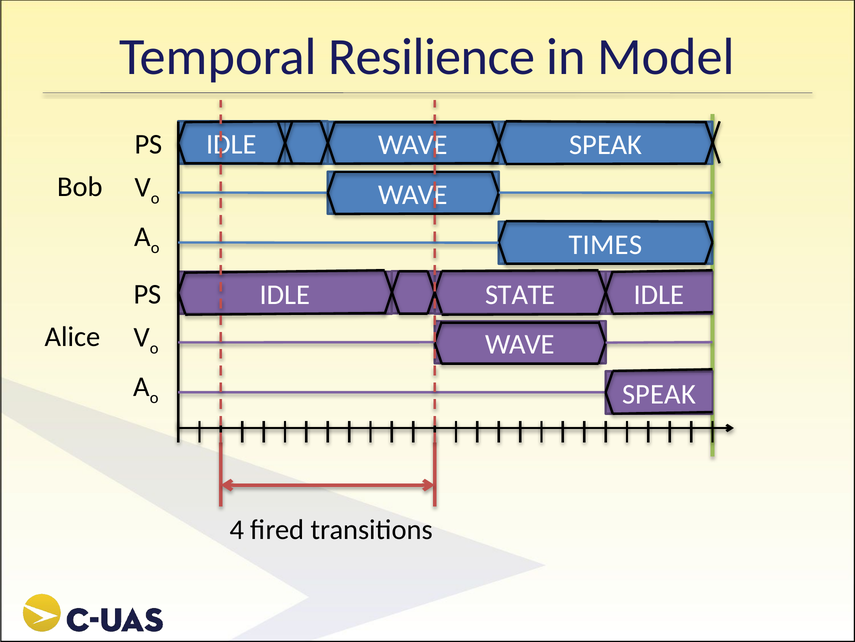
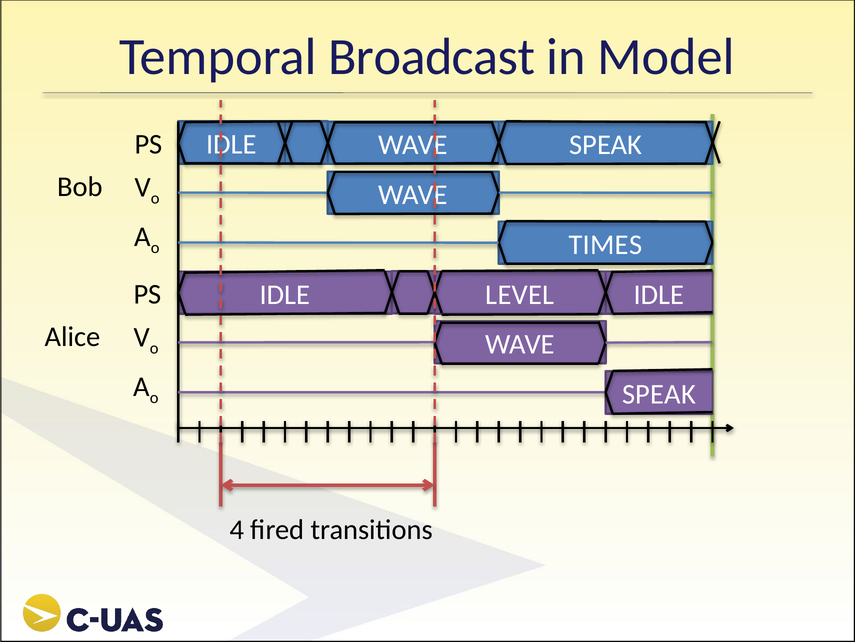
Resilience: Resilience -> Broadcast (432, 57)
STATE: STATE -> LEVEL (520, 294)
